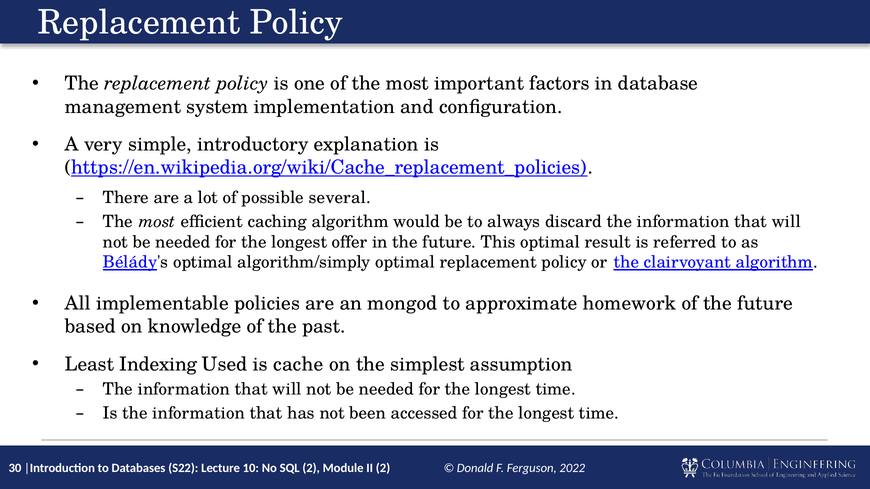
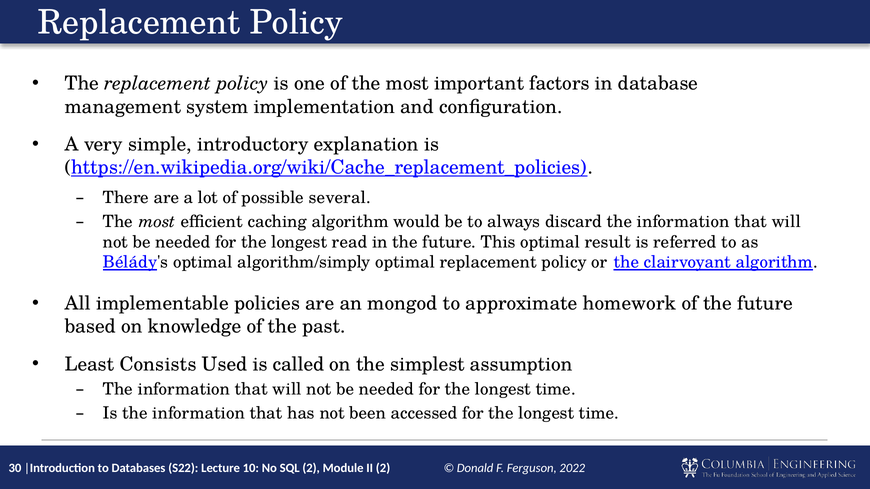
offer: offer -> read (350, 242)
Indexing: Indexing -> Consists (158, 364)
cache: cache -> called (299, 364)
